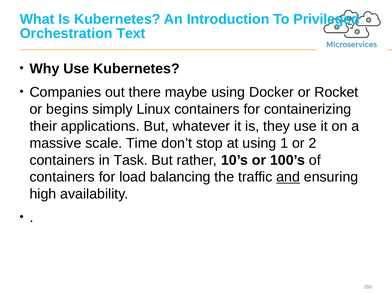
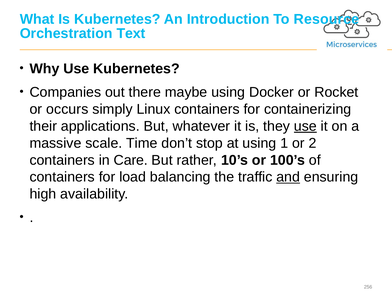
Privileged: Privileged -> Resource (326, 19)
begins: begins -> occurs (67, 109)
use underline: none -> present (305, 126)
Task: Task -> Care (131, 160)
